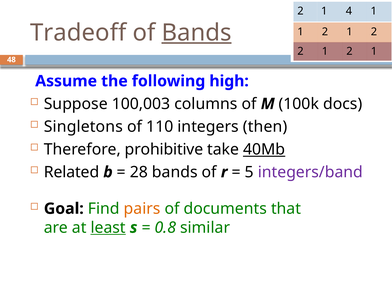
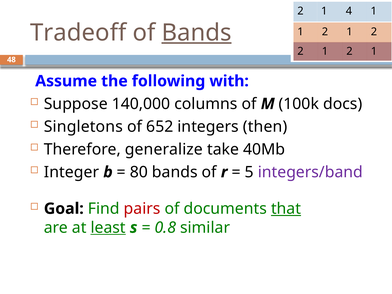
high: high -> with (229, 81)
100,003: 100,003 -> 140,000 (141, 104)
110: 110 -> 652 (160, 127)
prohibitive: prohibitive -> generalize (164, 149)
40Mb underline: present -> none (264, 149)
Related: Related -> Integer (71, 172)
28: 28 -> 80 (139, 172)
pairs colour: orange -> red (142, 209)
that underline: none -> present (286, 209)
